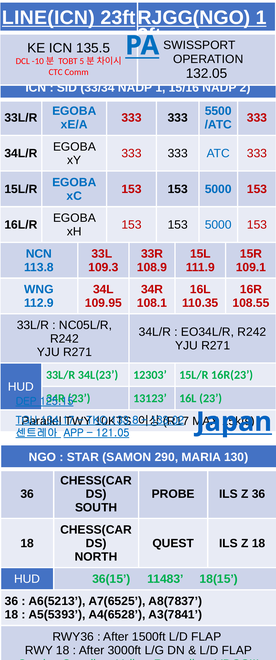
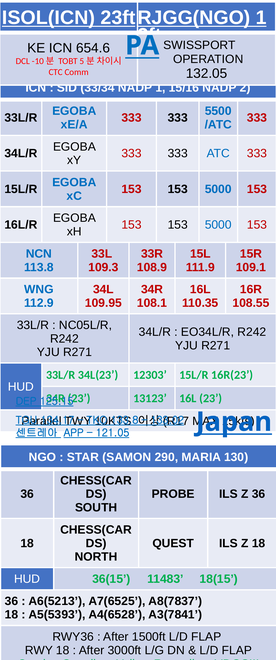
LINE(ICN: LINE(ICN -> ISOL(ICN (48, 18)
135.5: 135.5 -> 654.6 (93, 48)
